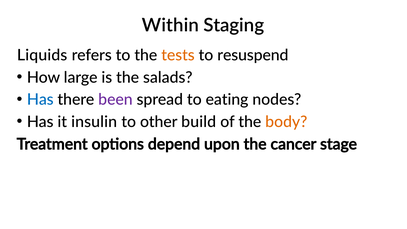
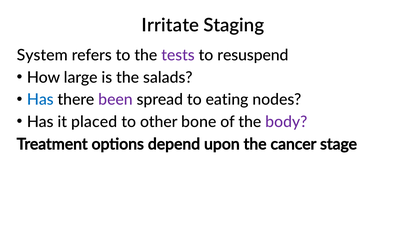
Within: Within -> Irritate (170, 25)
Liquids: Liquids -> System (42, 55)
tests colour: orange -> purple (178, 55)
insulin: insulin -> placed (94, 122)
build: build -> bone (199, 122)
body colour: orange -> purple (286, 122)
